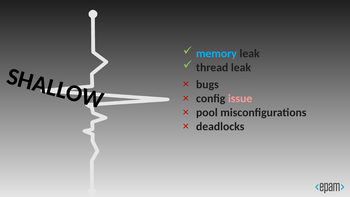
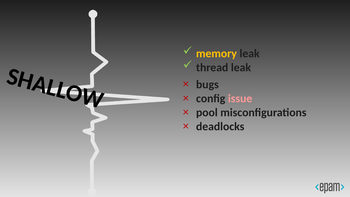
memory colour: light blue -> yellow (216, 53)
